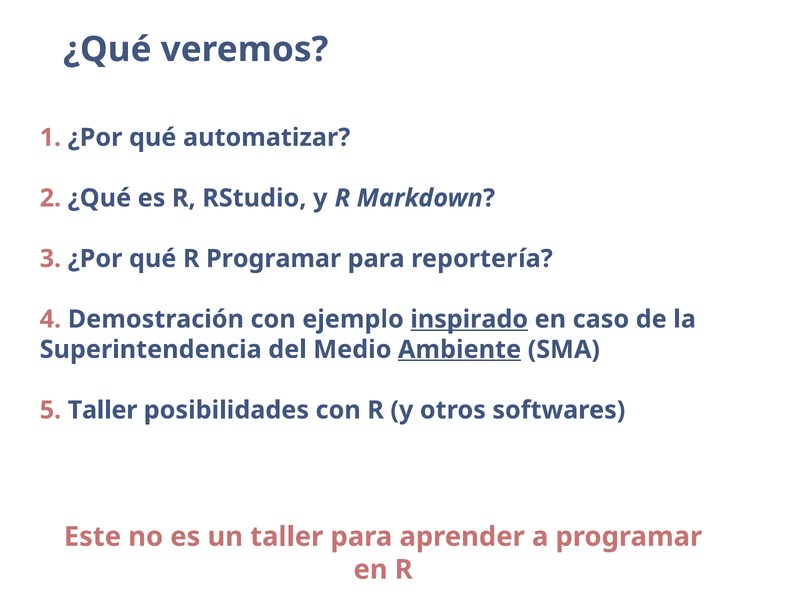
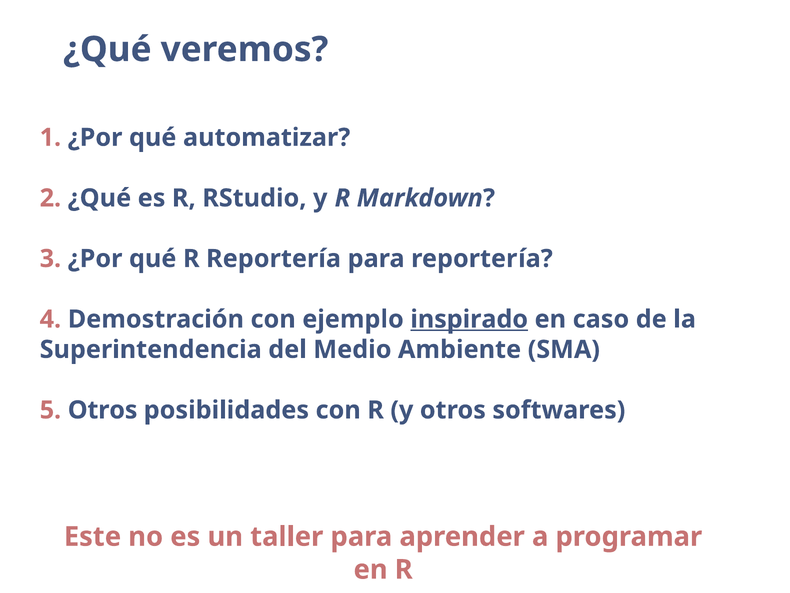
R Programar: Programar -> Reportería (274, 258)
Ambiente underline: present -> none (460, 349)
5 Taller: Taller -> Otros (103, 410)
